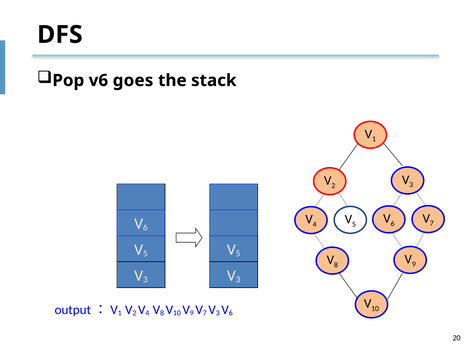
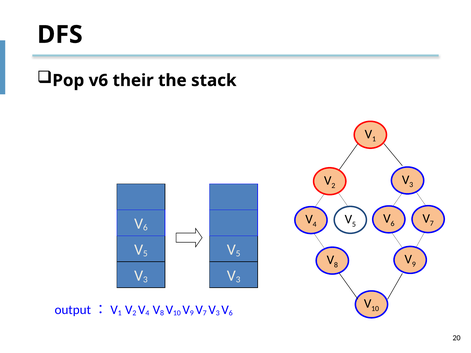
goes: goes -> their (133, 81)
